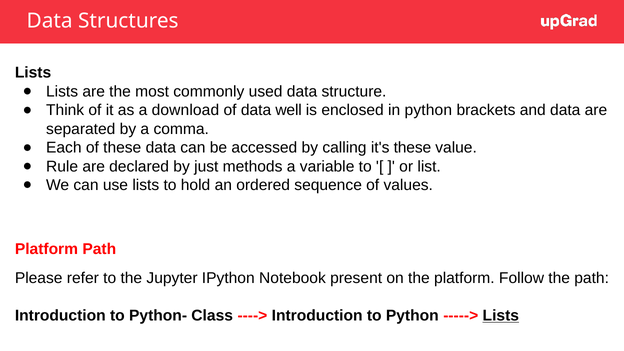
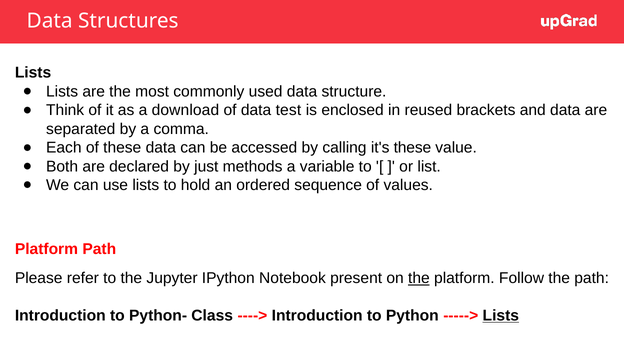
well: well -> test (288, 110)
in python: python -> reused (428, 110)
Rule: Rule -> Both (62, 166)
the underline: none -> present (419, 278)
